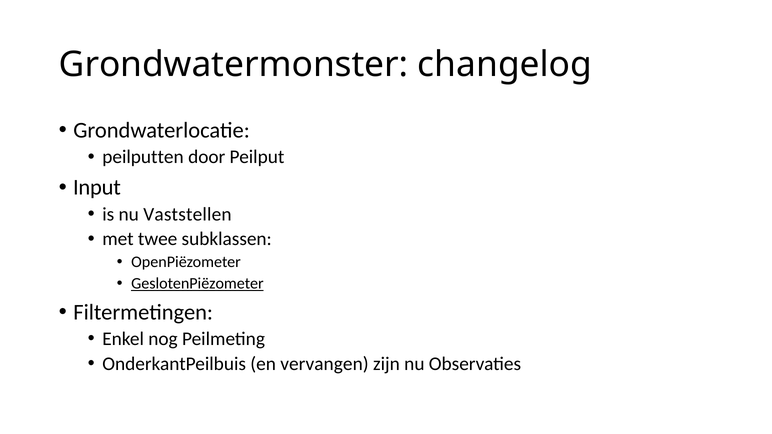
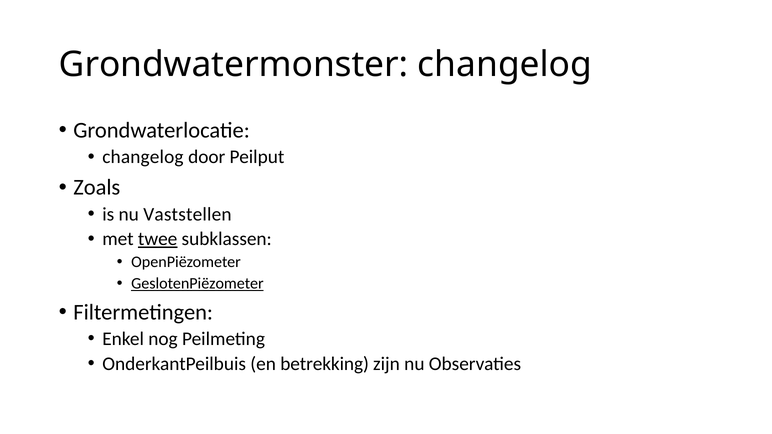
peilputten: peilputten -> changelog (143, 157)
Input: Input -> Zoals (97, 188)
twee underline: none -> present (158, 239)
vervangen: vervangen -> betrekking (325, 364)
